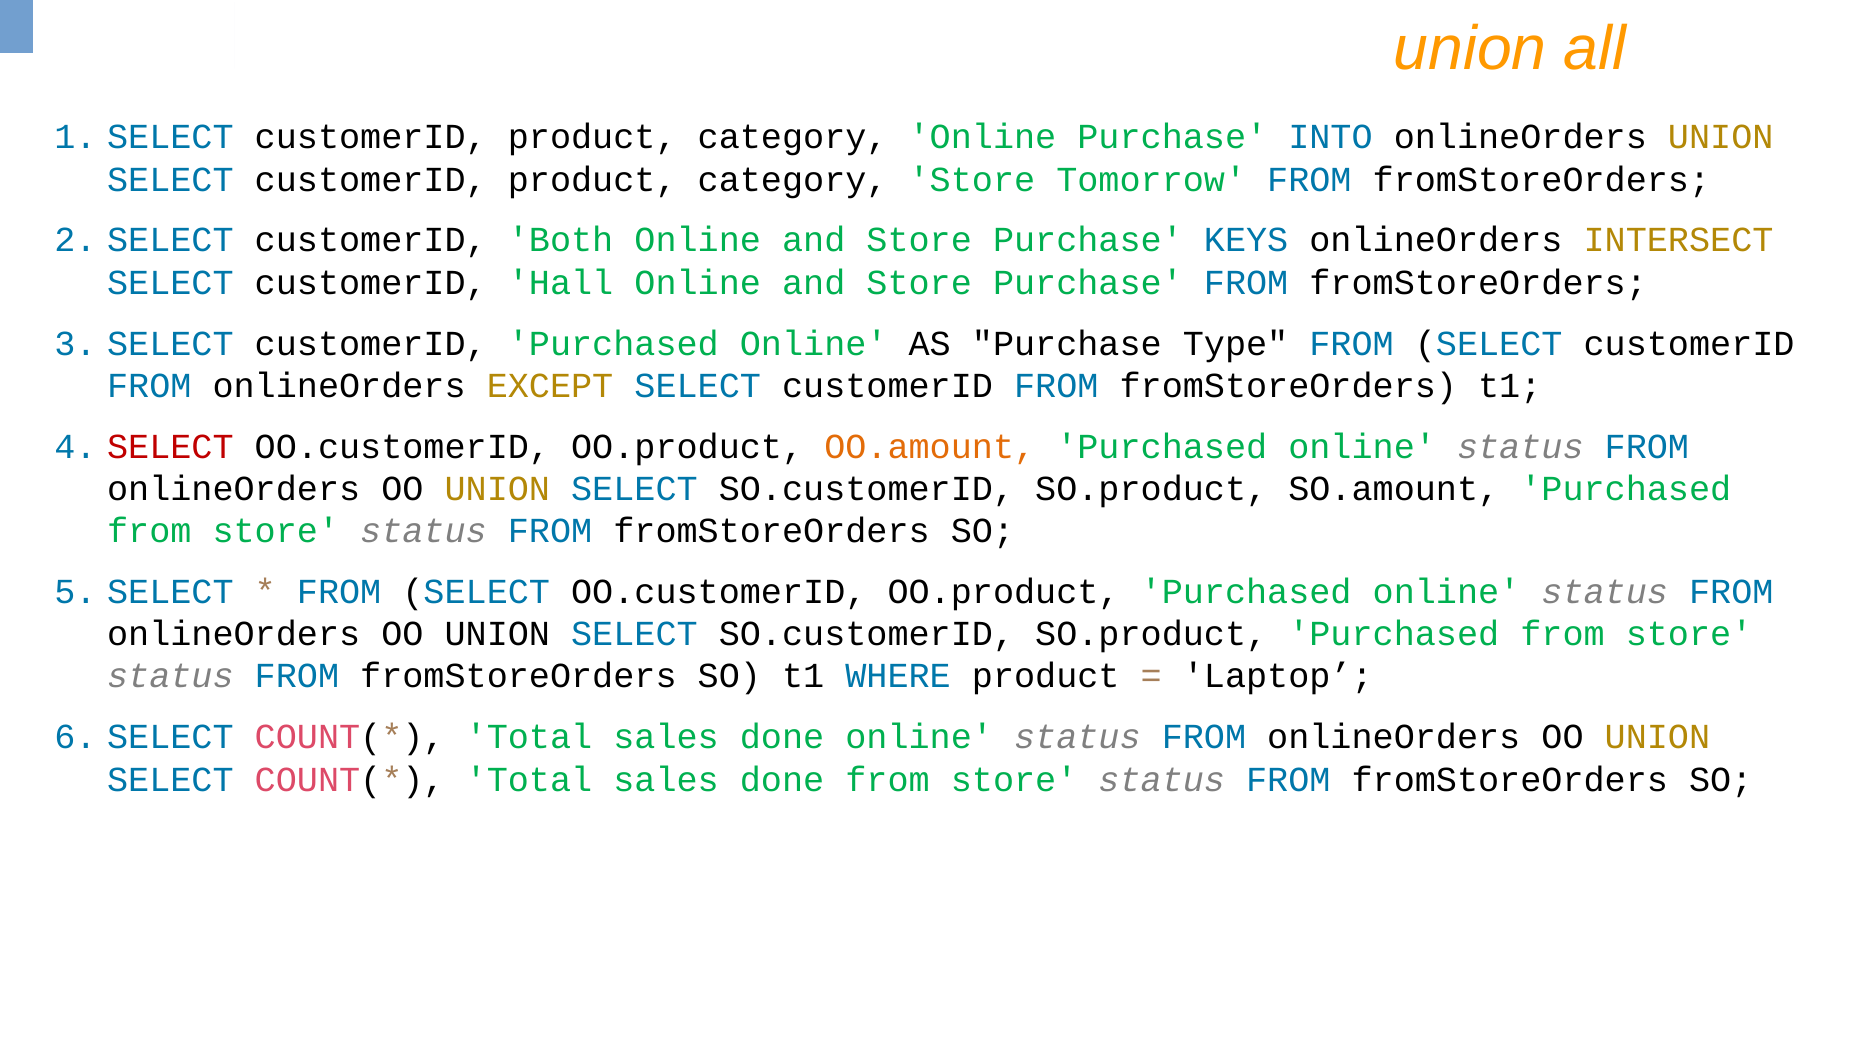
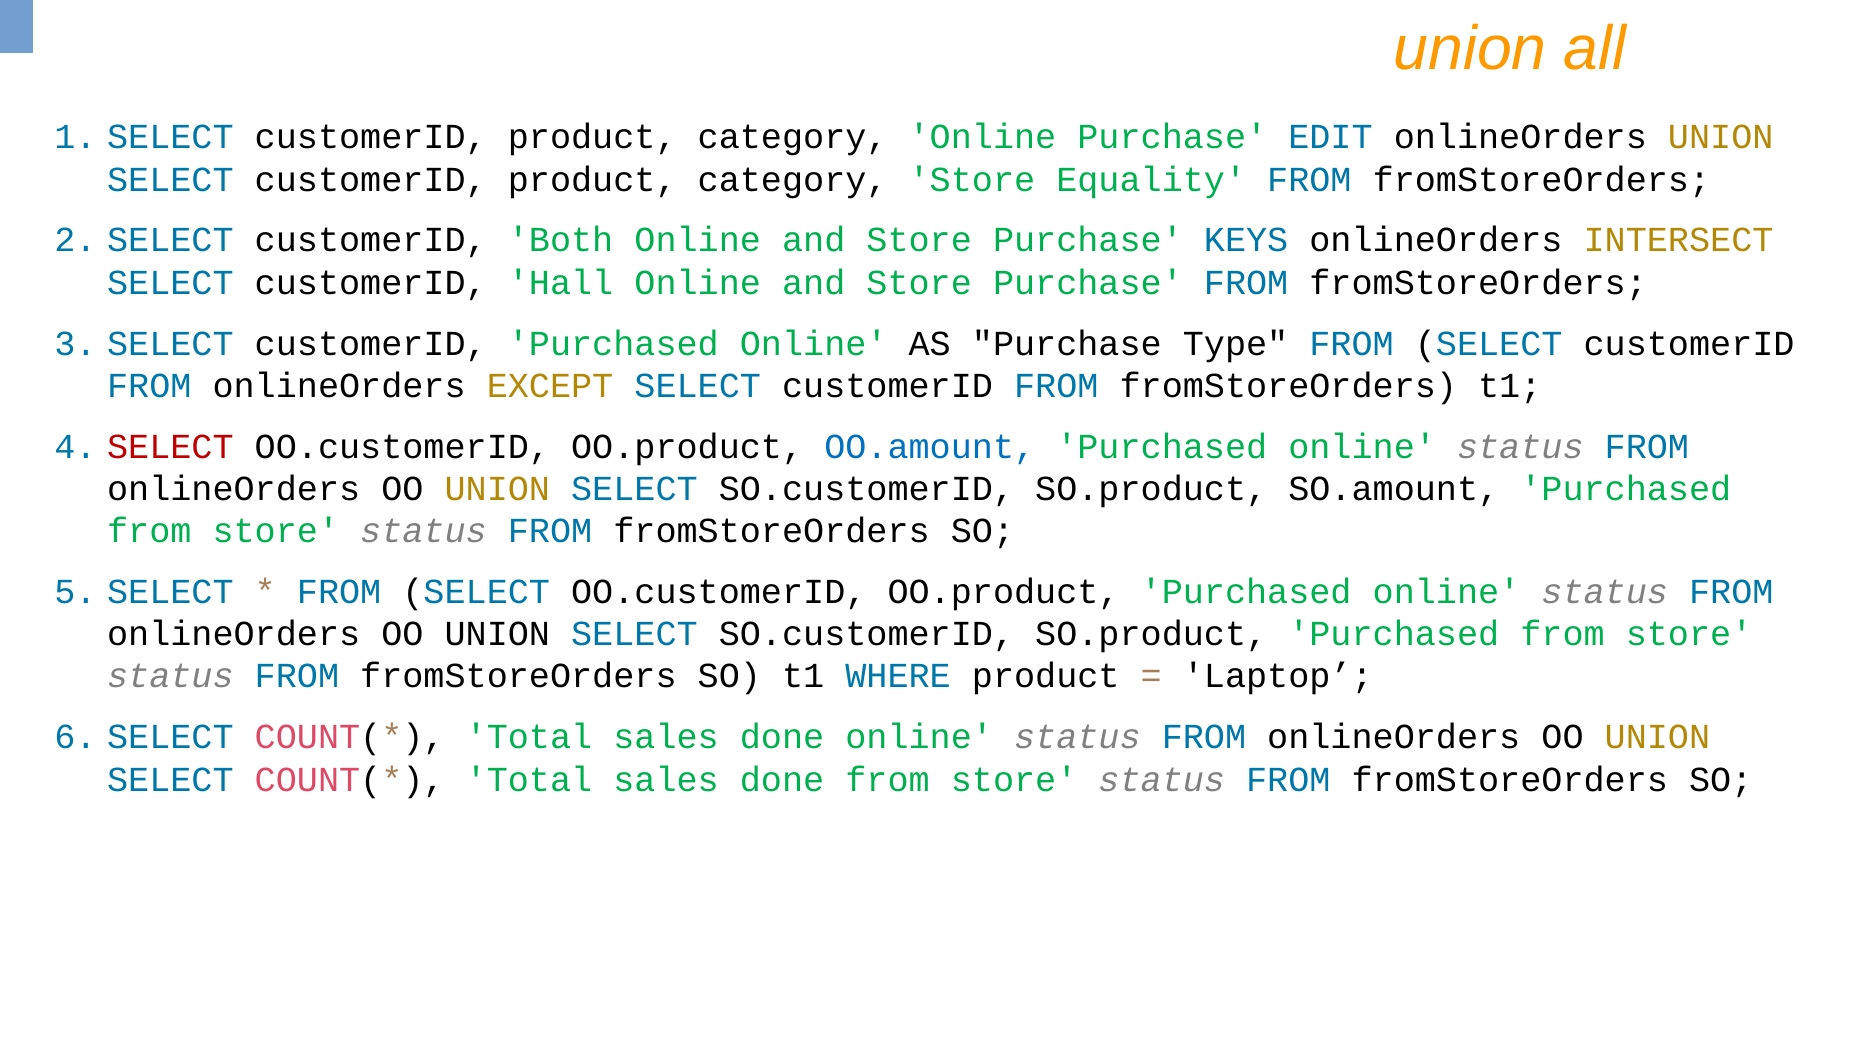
INTO: INTO -> EDIT (1330, 137)
Tomorrow: Tomorrow -> Equality (1151, 179)
OO.amount colour: orange -> blue (930, 446)
